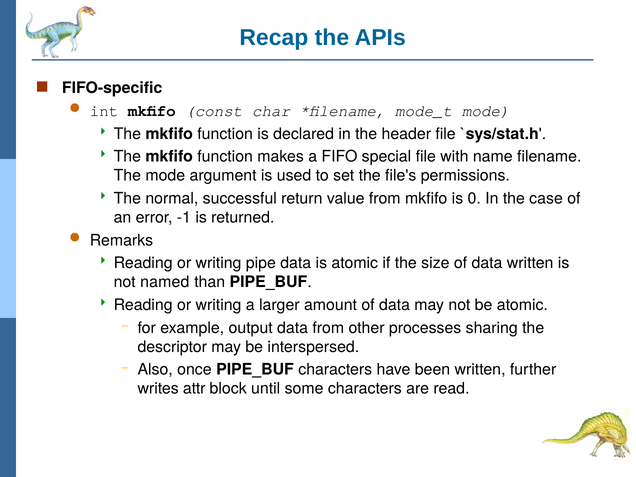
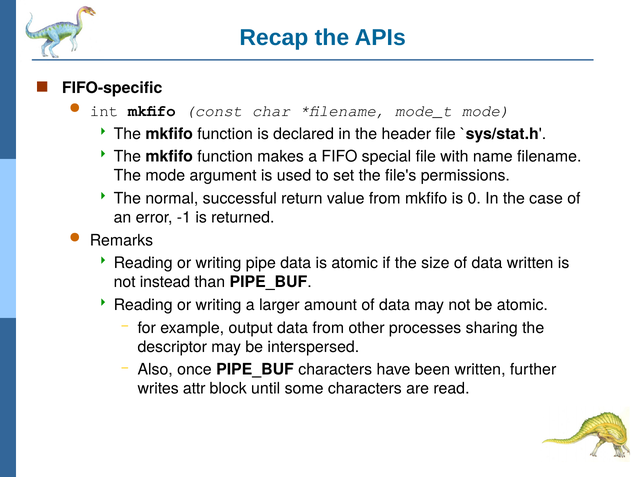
named: named -> instead (165, 282)
